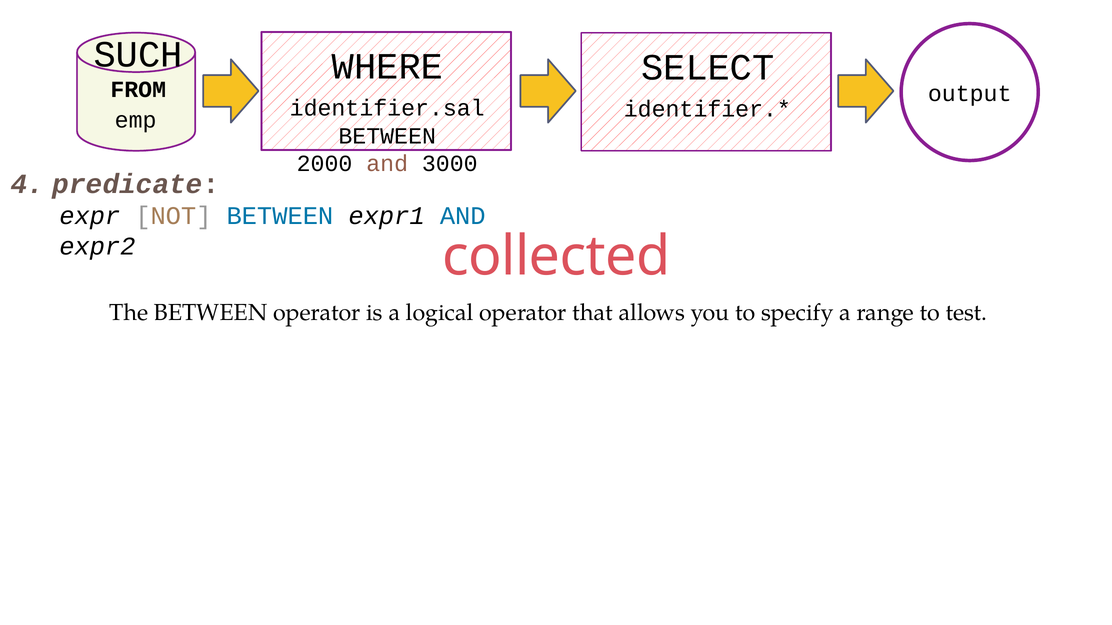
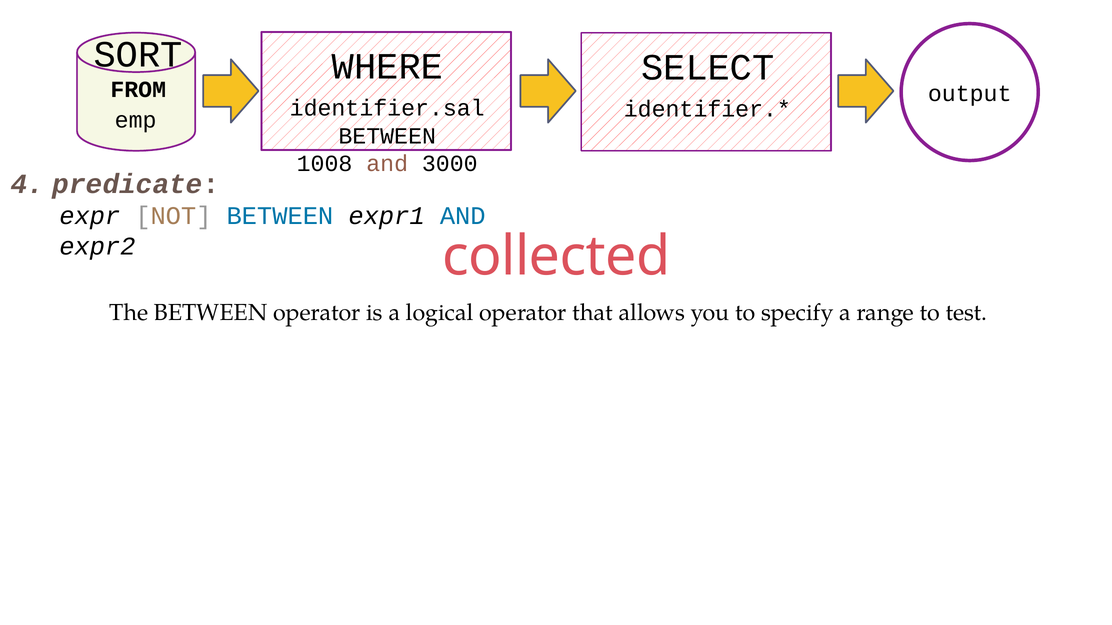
SUCH: SUCH -> SORT (138, 55)
2000: 2000 -> 1008 (325, 164)
